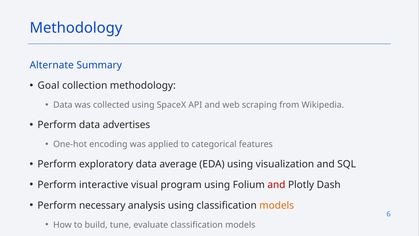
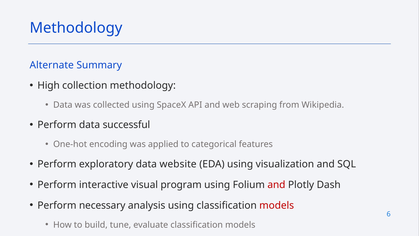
Goal: Goal -> High (49, 86)
advertises: advertises -> successful (126, 125)
average: average -> website (178, 164)
models colour: orange -> red (277, 205)
